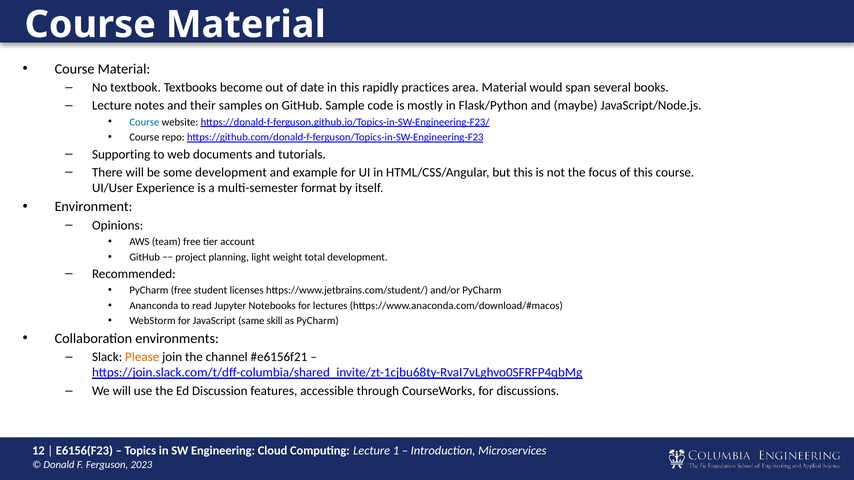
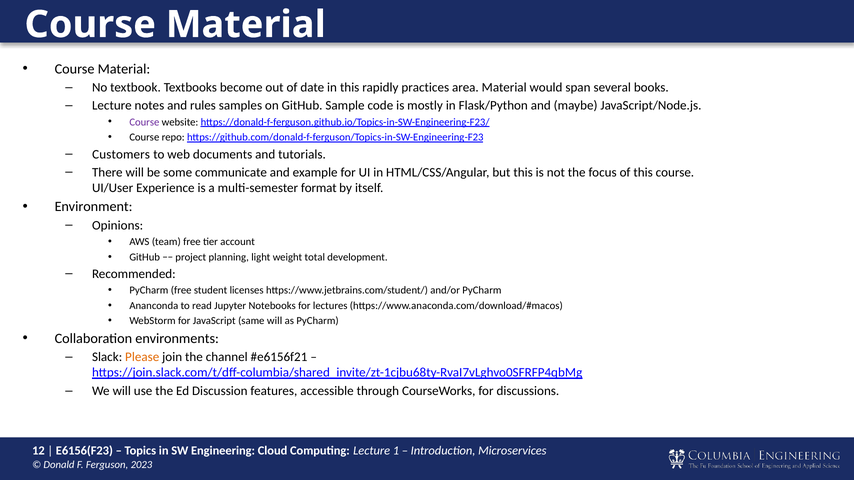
their: their -> rules (203, 106)
Course colour: blue -> purple (144, 122)
Supporting: Supporting -> Customers (121, 154)
some development: development -> communicate (231, 172)
same skill: skill -> will (275, 321)
